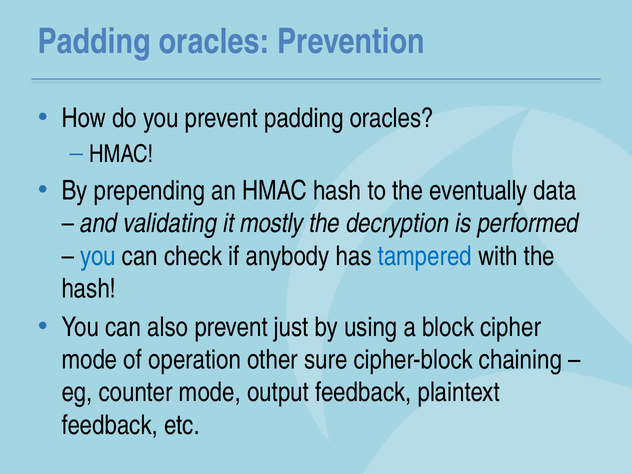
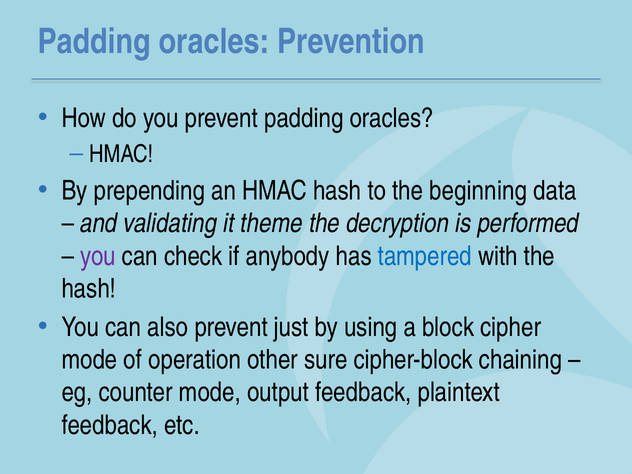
eventually: eventually -> beginning (478, 191)
mostly: mostly -> theme (272, 223)
you colour: blue -> purple (98, 256)
